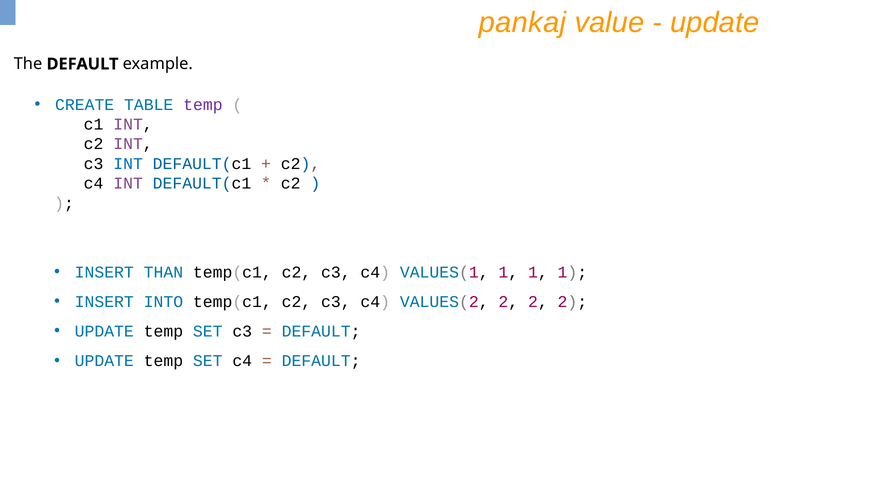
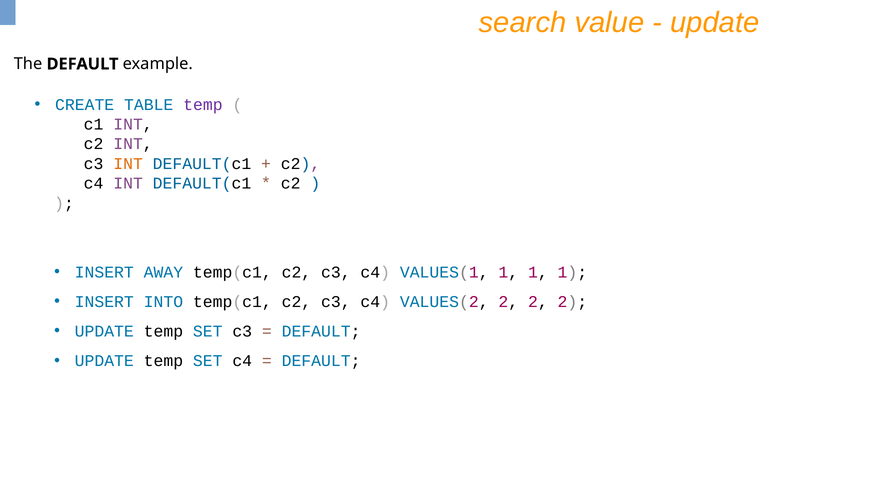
pankaj: pankaj -> search (523, 23)
INT colour: blue -> orange (128, 164)
THAN: THAN -> AWAY (163, 272)
